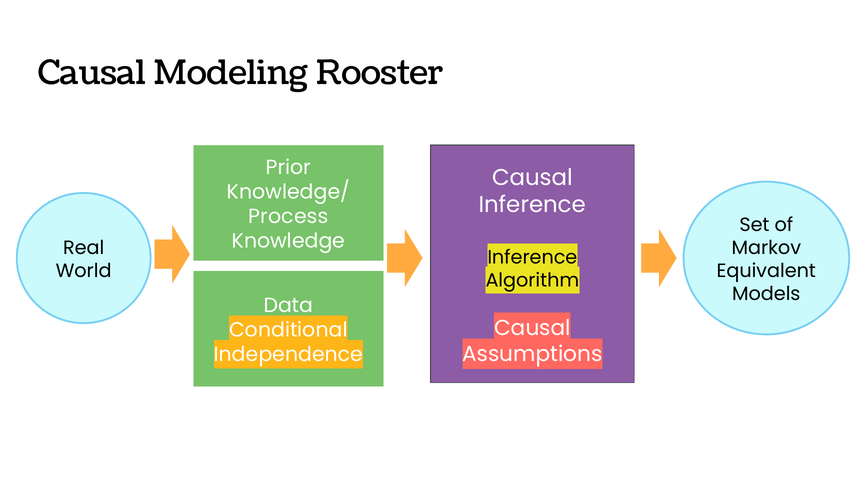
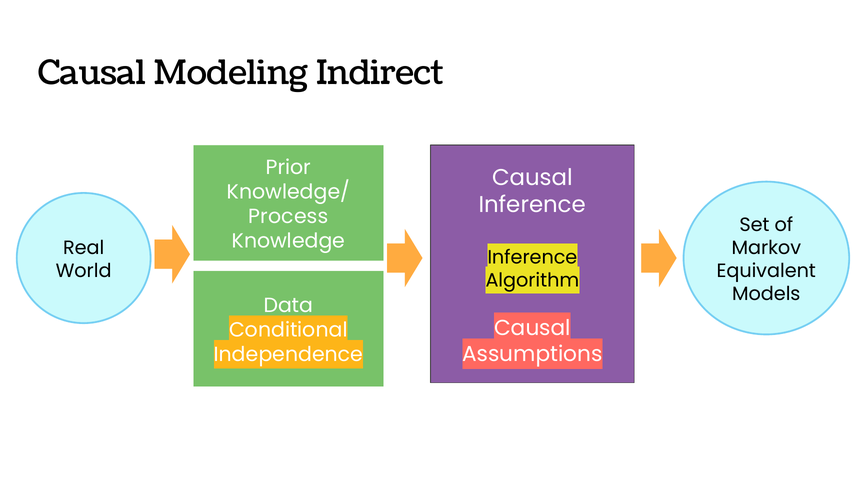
Rooster: Rooster -> Indirect (380, 73)
